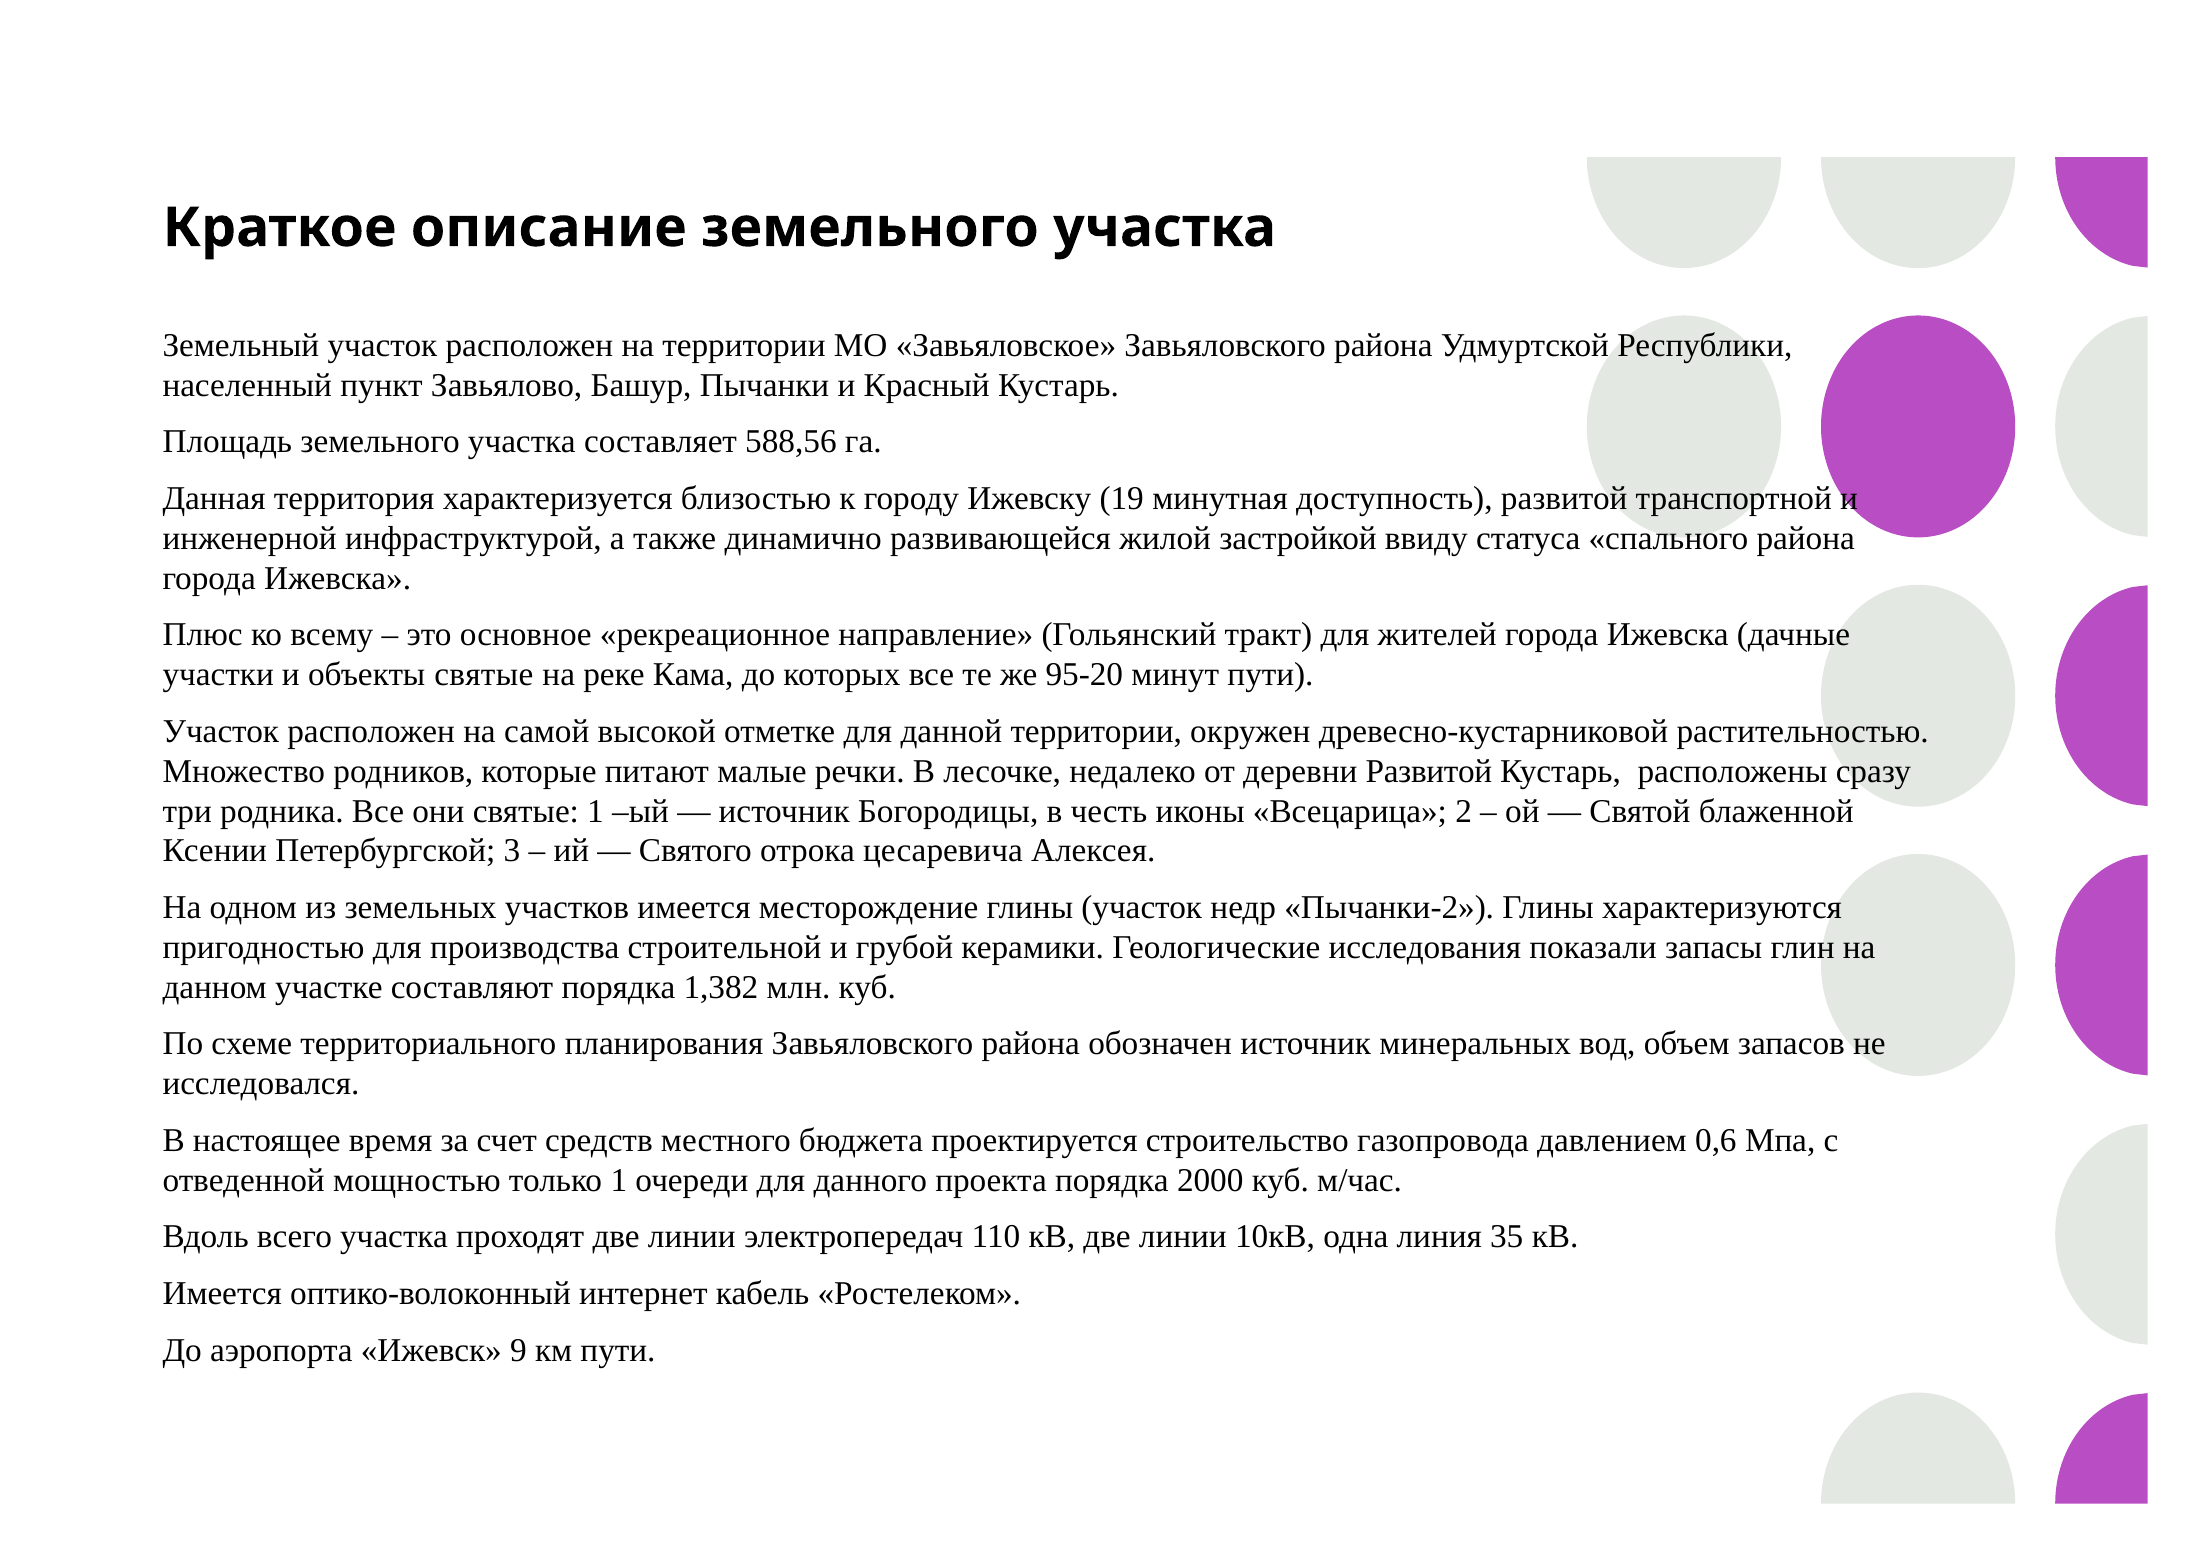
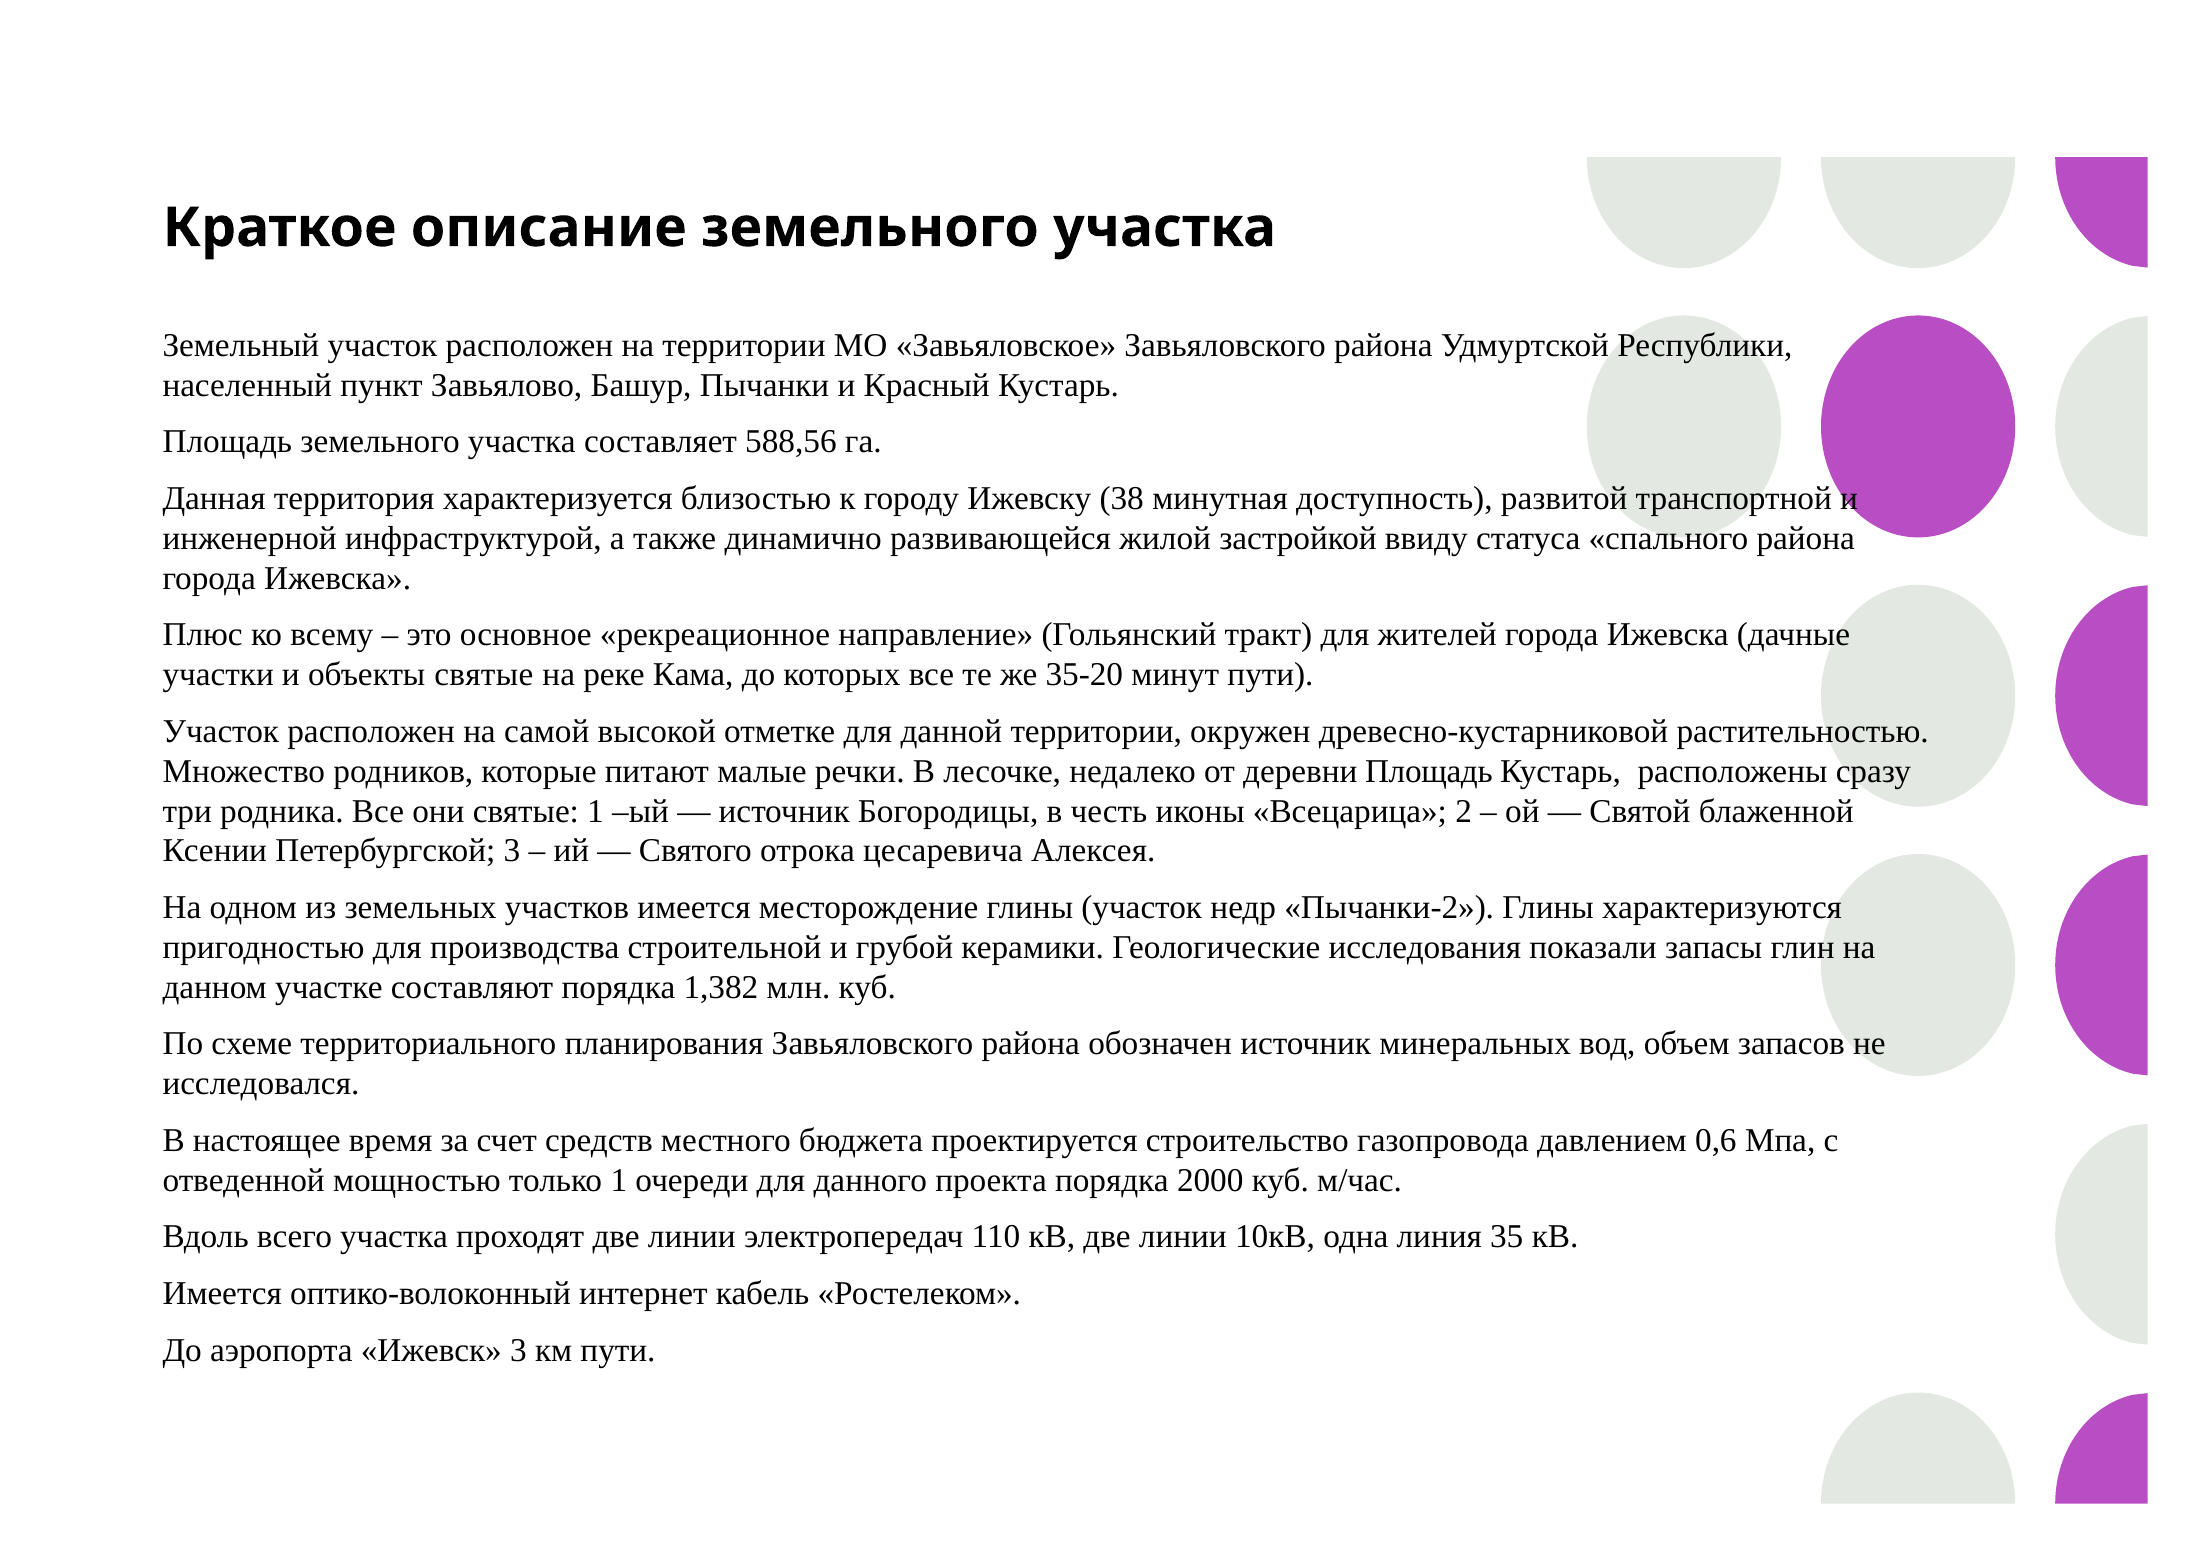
19: 19 -> 38 (1122, 498)
95-20: 95-20 -> 35-20 (1084, 675)
деревни Развитой: Развитой -> Площадь (1429, 771)
Ижевск 9: 9 -> 3 (518, 1350)
